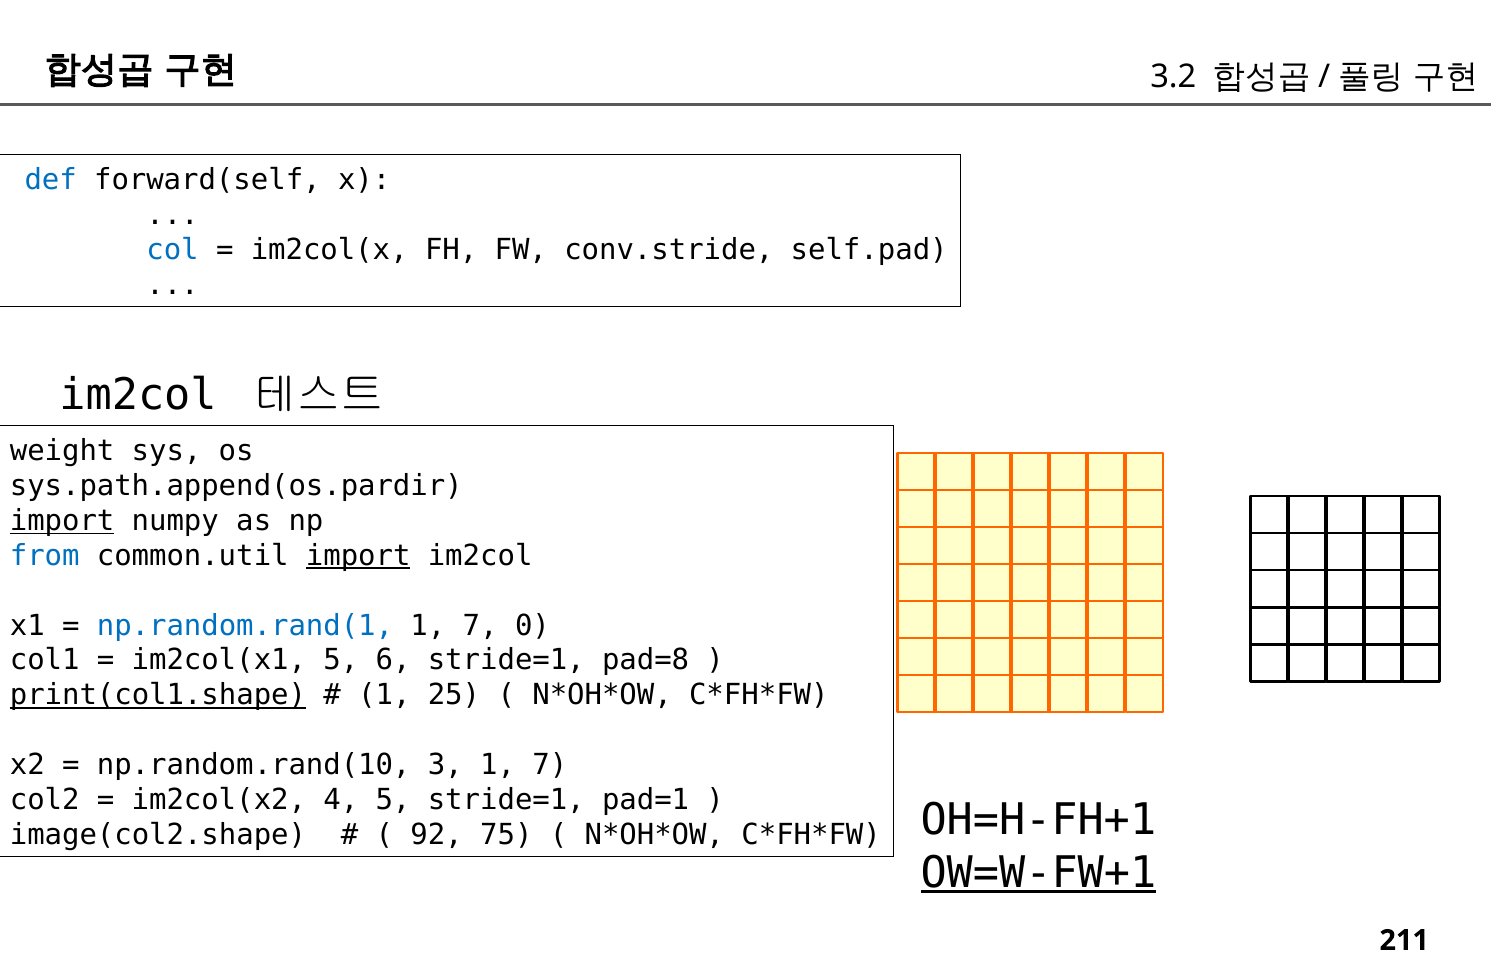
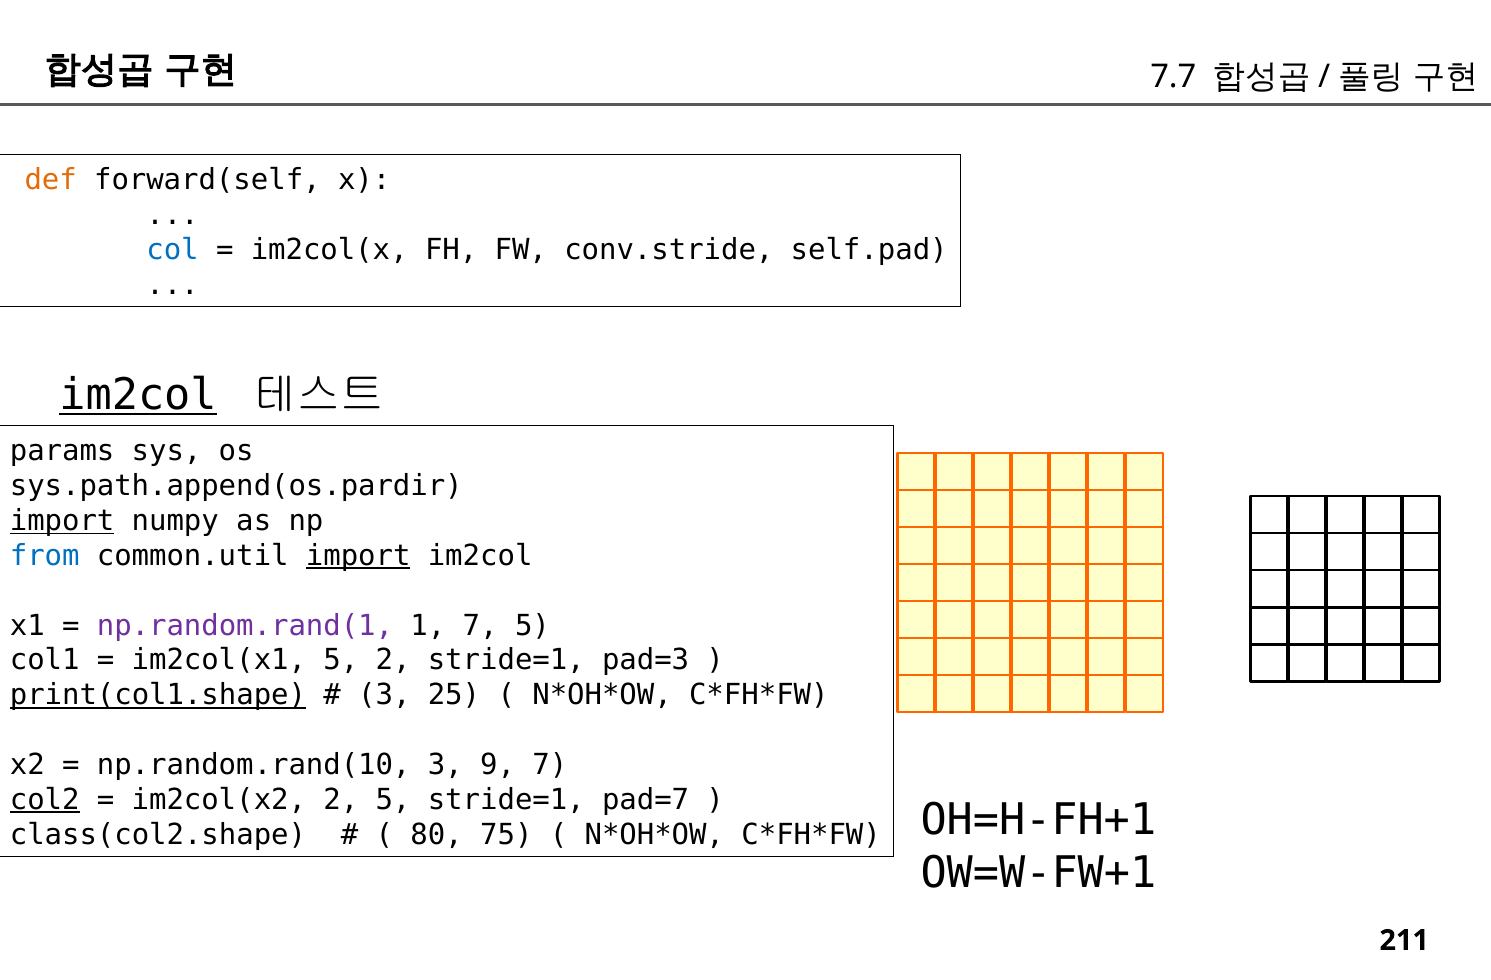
3.2: 3.2 -> 7.7 (1173, 76)
def colour: blue -> orange (51, 180)
im2col underline: none -> present (138, 395)
weight: weight -> params (62, 451)
np.random.rand(1 colour: blue -> purple (245, 625)
7 0: 0 -> 5 (532, 625)
5 6: 6 -> 2 (393, 660)
pad=8: pad=8 -> pad=3 (646, 660)
1: 1 -> 3 (384, 695)
3 1: 1 -> 9 (497, 764)
col2 underline: none -> present (45, 799)
im2col(x2 4: 4 -> 2 (341, 799)
pad=1: pad=1 -> pad=7 (646, 799)
image(col2.shape: image(col2.shape -> class(col2.shape (158, 834)
92: 92 -> 80 (437, 834)
OW=W-FW+1 underline: present -> none (1038, 872)
